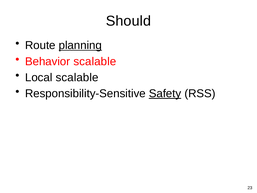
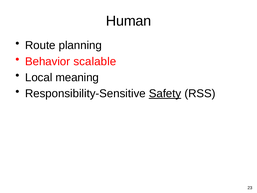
Should: Should -> Human (129, 21)
planning underline: present -> none (80, 45)
Local scalable: scalable -> meaning (77, 77)
